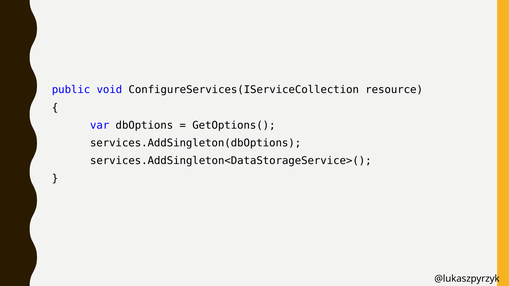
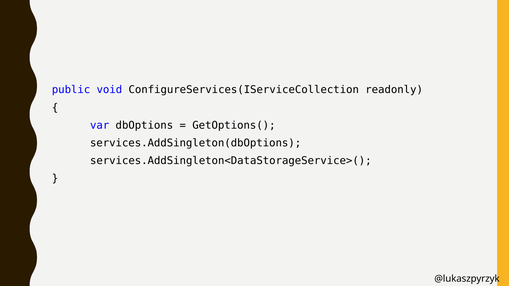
resource: resource -> readonly (394, 90)
